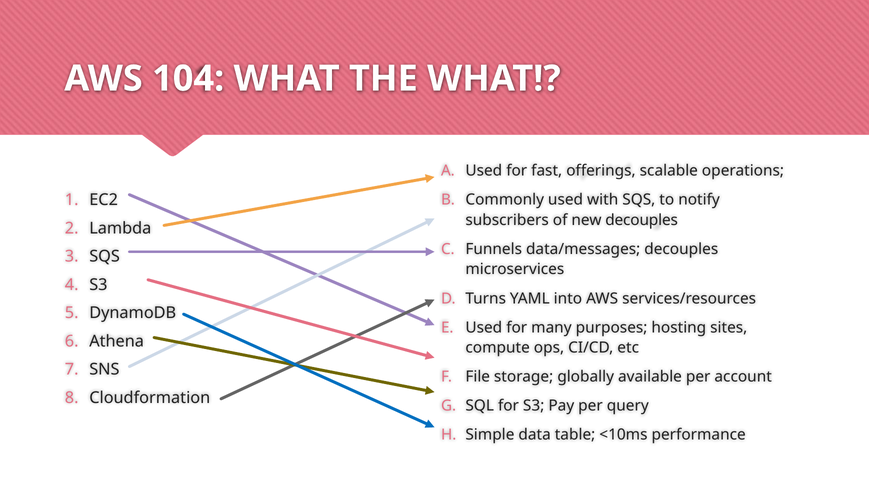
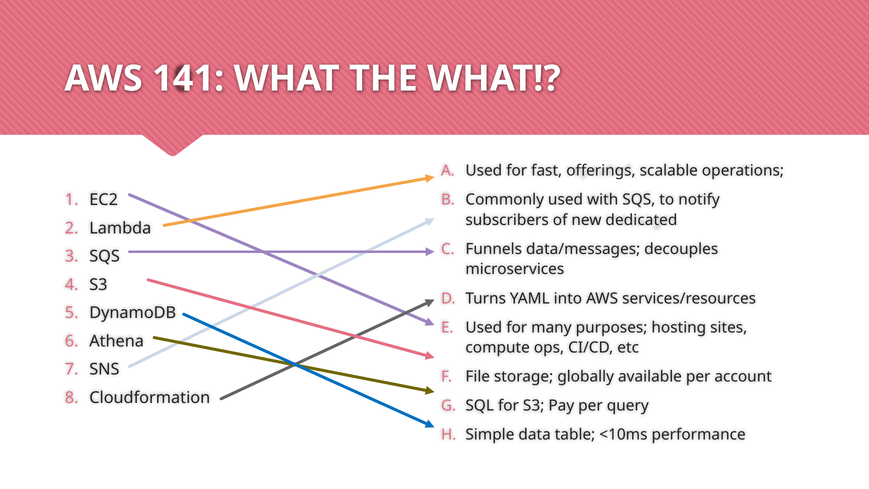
104: 104 -> 141 (188, 79)
new decouples: decouples -> dedicated (641, 220)
